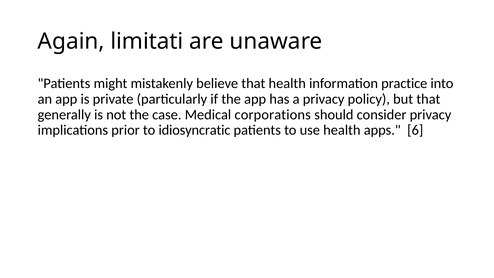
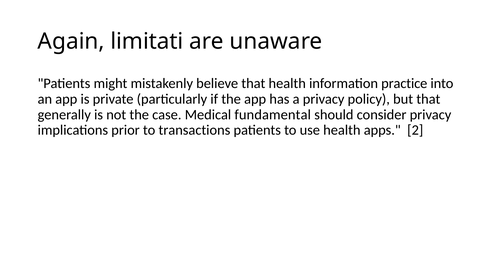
corporations: corporations -> fundamental (273, 115)
idiosyncratic: idiosyncratic -> transactions (194, 130)
6: 6 -> 2 (415, 130)
